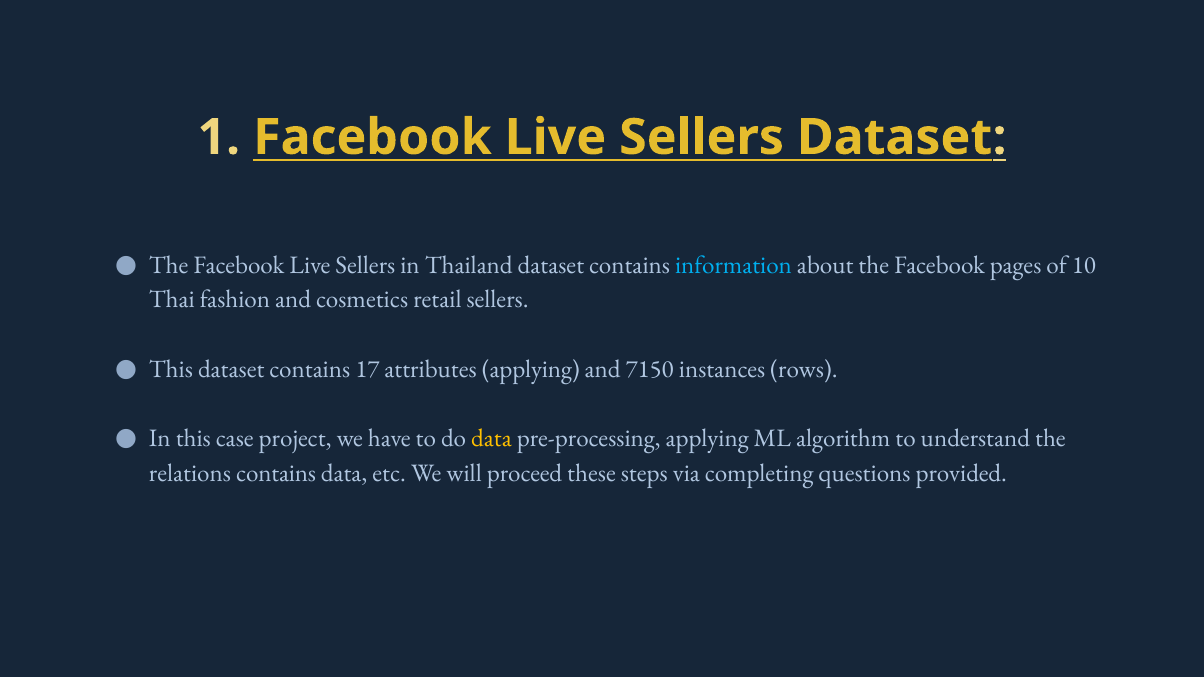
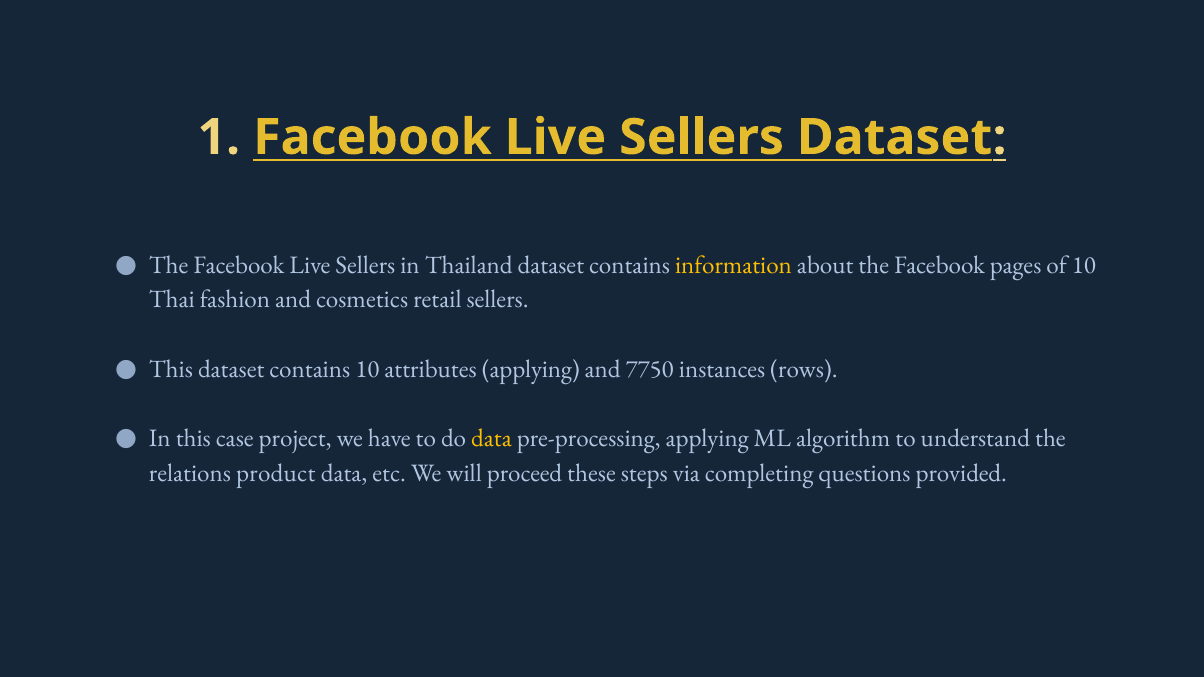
information colour: light blue -> yellow (733, 265)
contains 17: 17 -> 10 (367, 369)
7150: 7150 -> 7750 (650, 369)
relations contains: contains -> product (276, 473)
